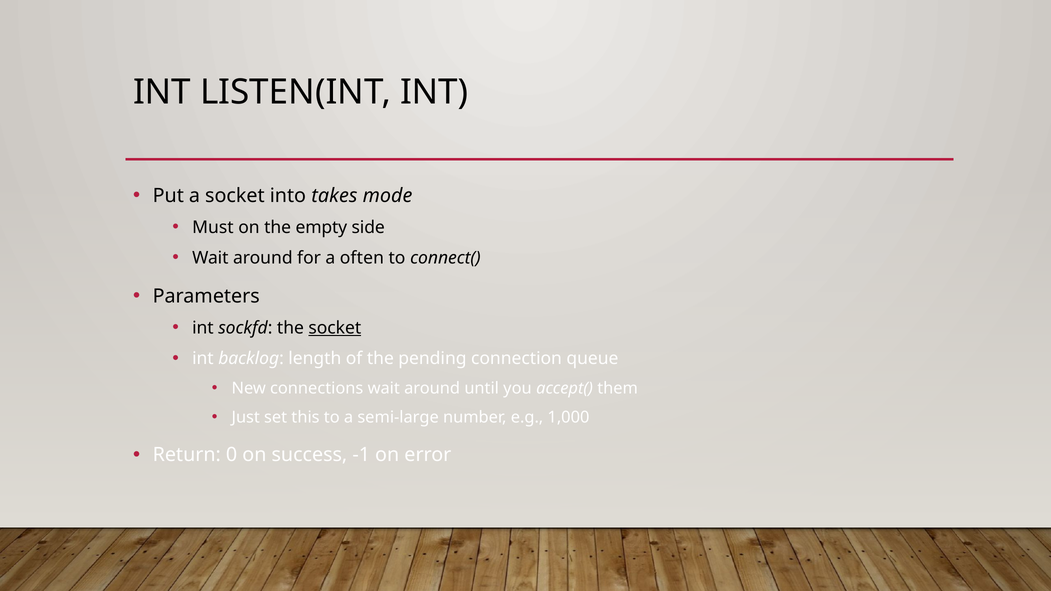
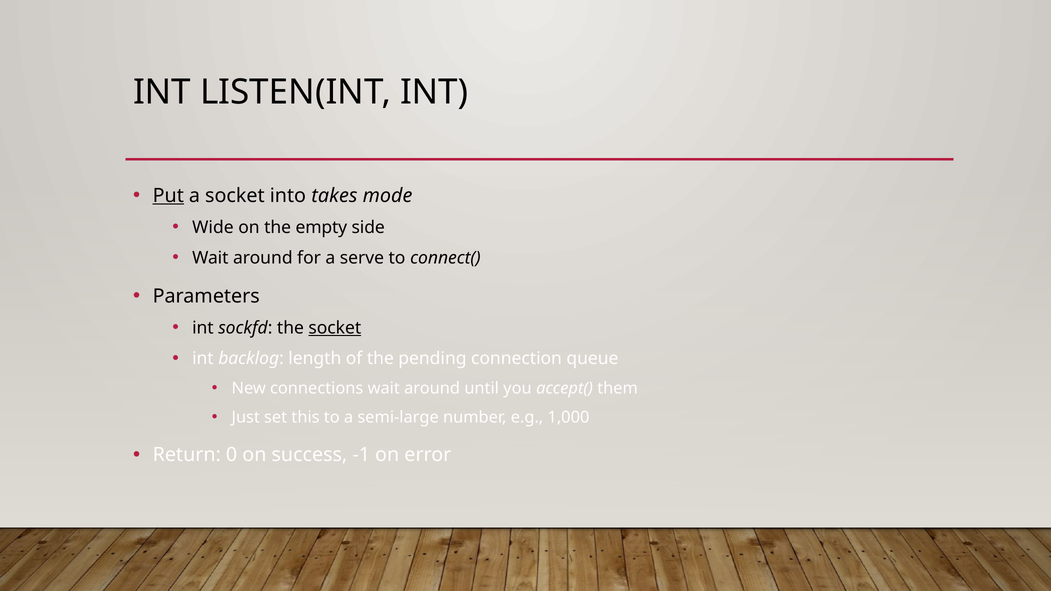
Put underline: none -> present (168, 196)
Must: Must -> Wide (213, 227)
often: often -> serve (362, 258)
